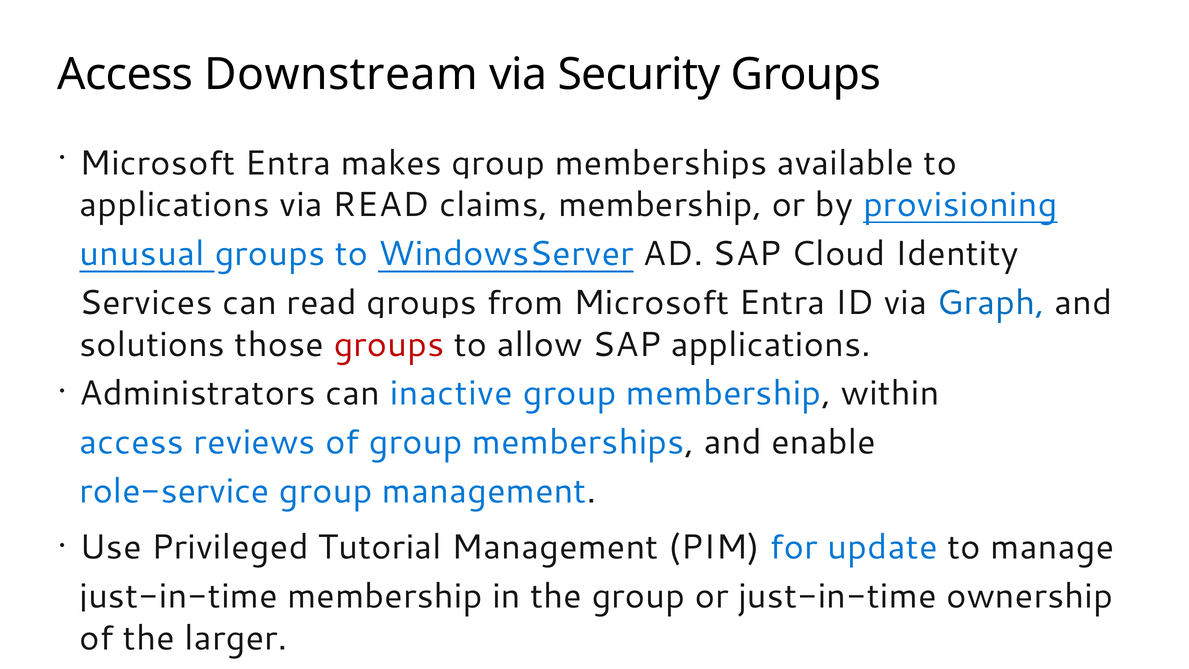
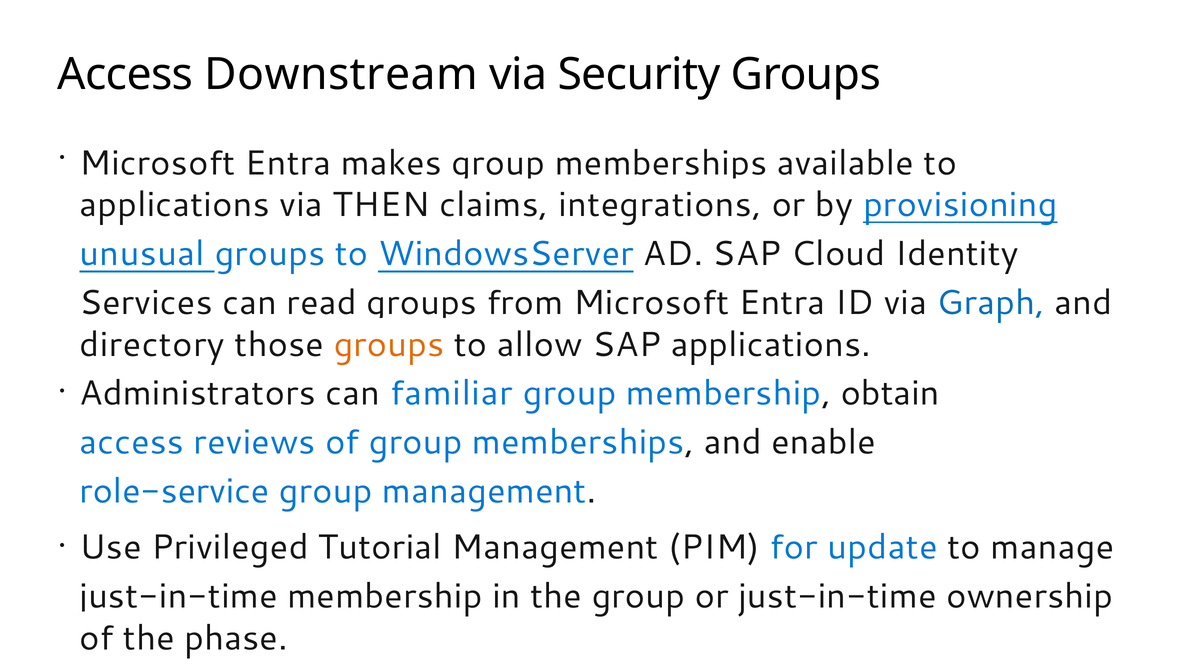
via READ: READ -> THEN (381, 205)
claims membership: membership -> integrations (660, 205)
solutions: solutions -> directory (152, 345)
groups colour: red -> orange (389, 345)
inactive: inactive -> familiar (451, 393)
within: within -> obtain (890, 393)
larger: larger -> phase (236, 638)
